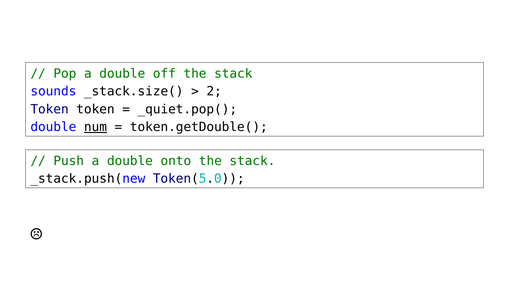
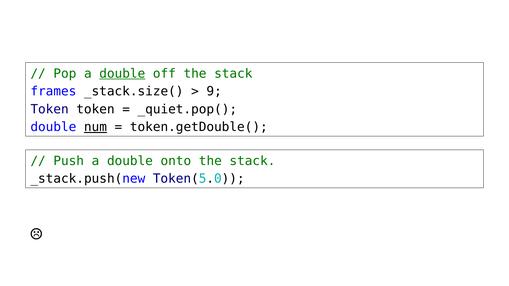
double underline: none -> present (122, 74)
sounds: sounds -> frames (53, 92)
2: 2 -> 9 (214, 92)
